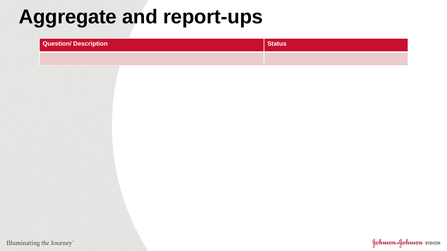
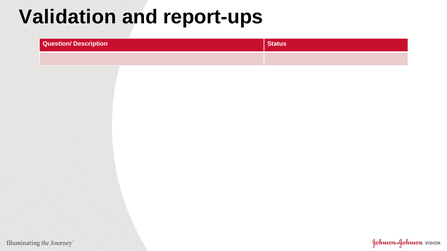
Aggregate: Aggregate -> Validation (68, 17)
